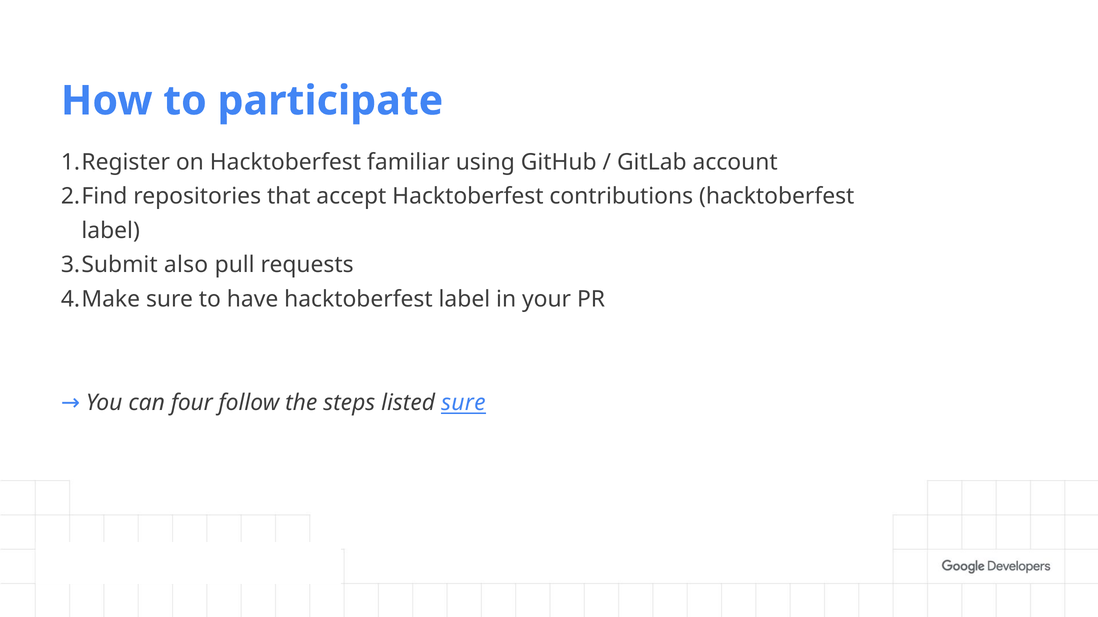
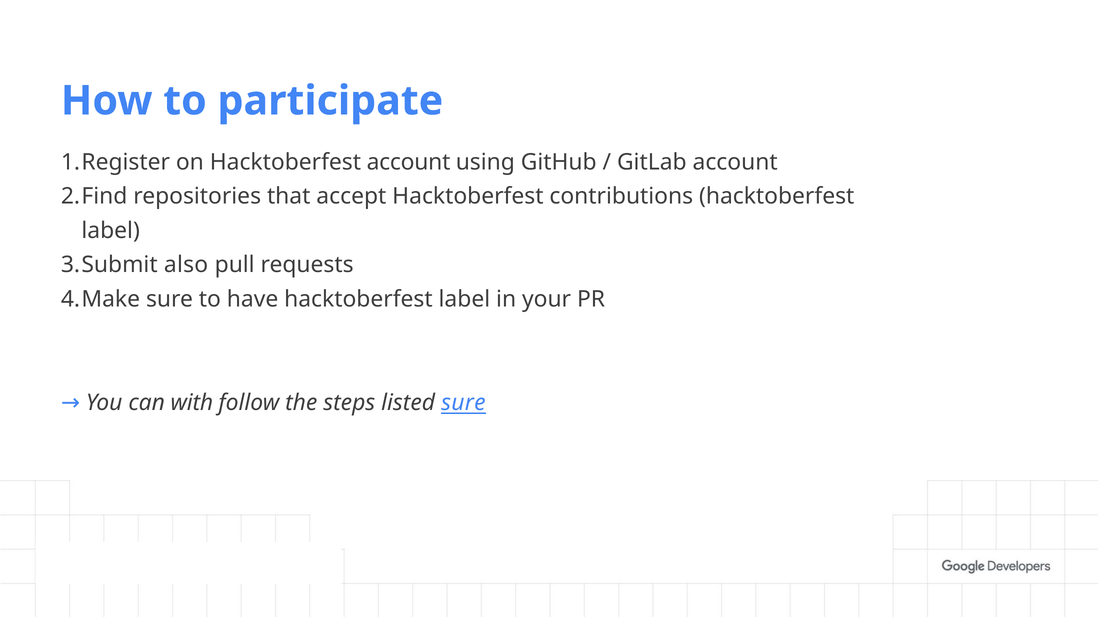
Hacktoberfest familiar: familiar -> account (409, 162)
four: four -> with (192, 403)
